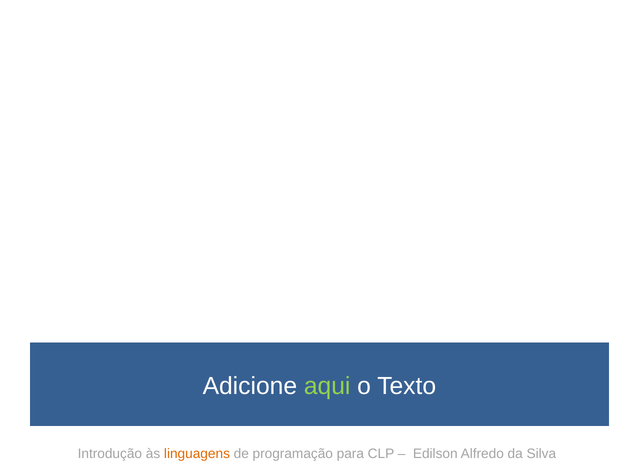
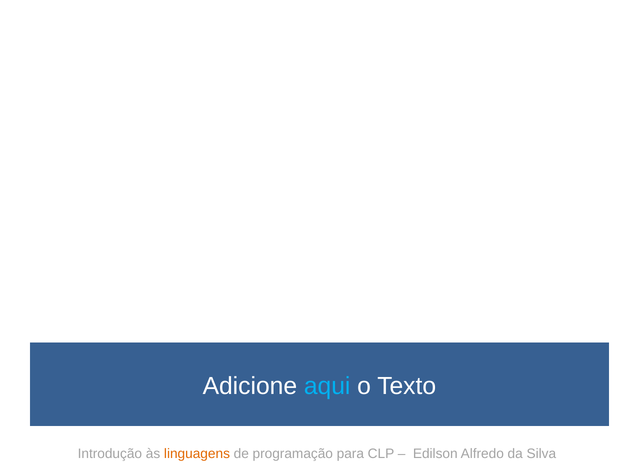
aqui colour: light green -> light blue (327, 386)
